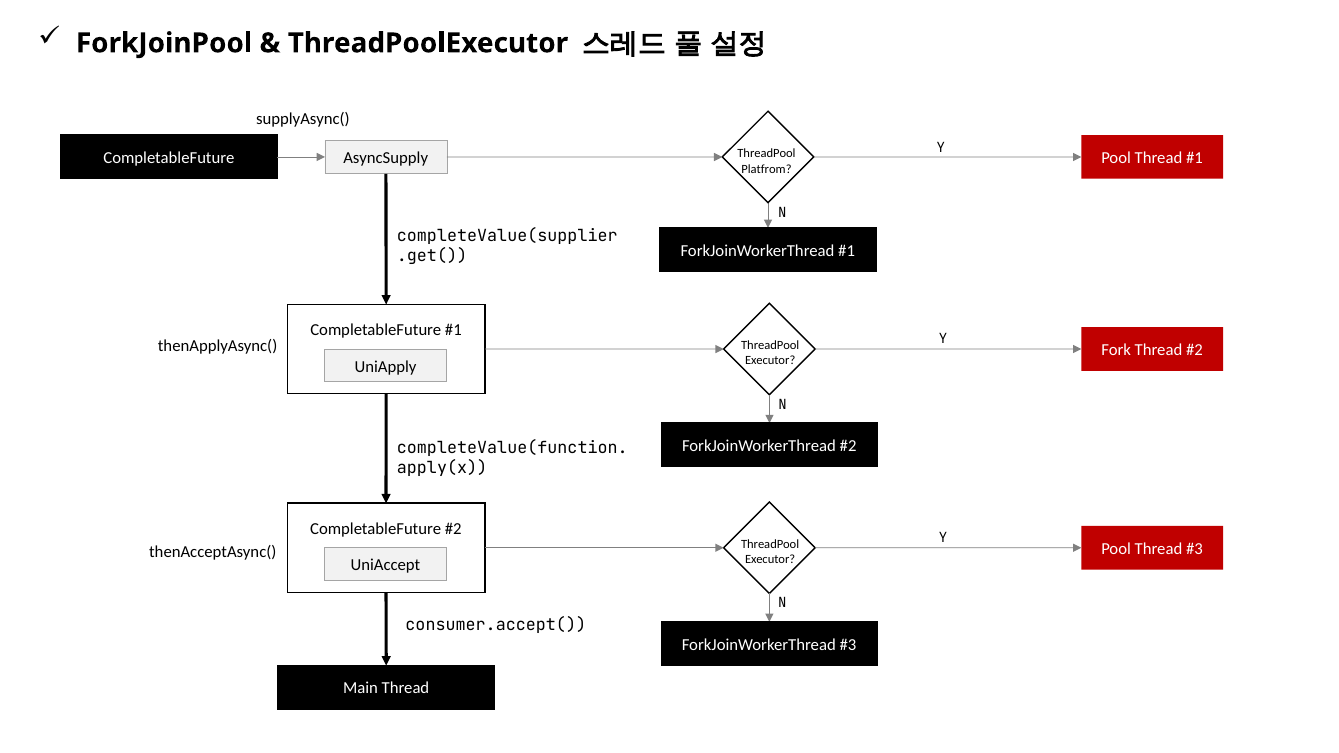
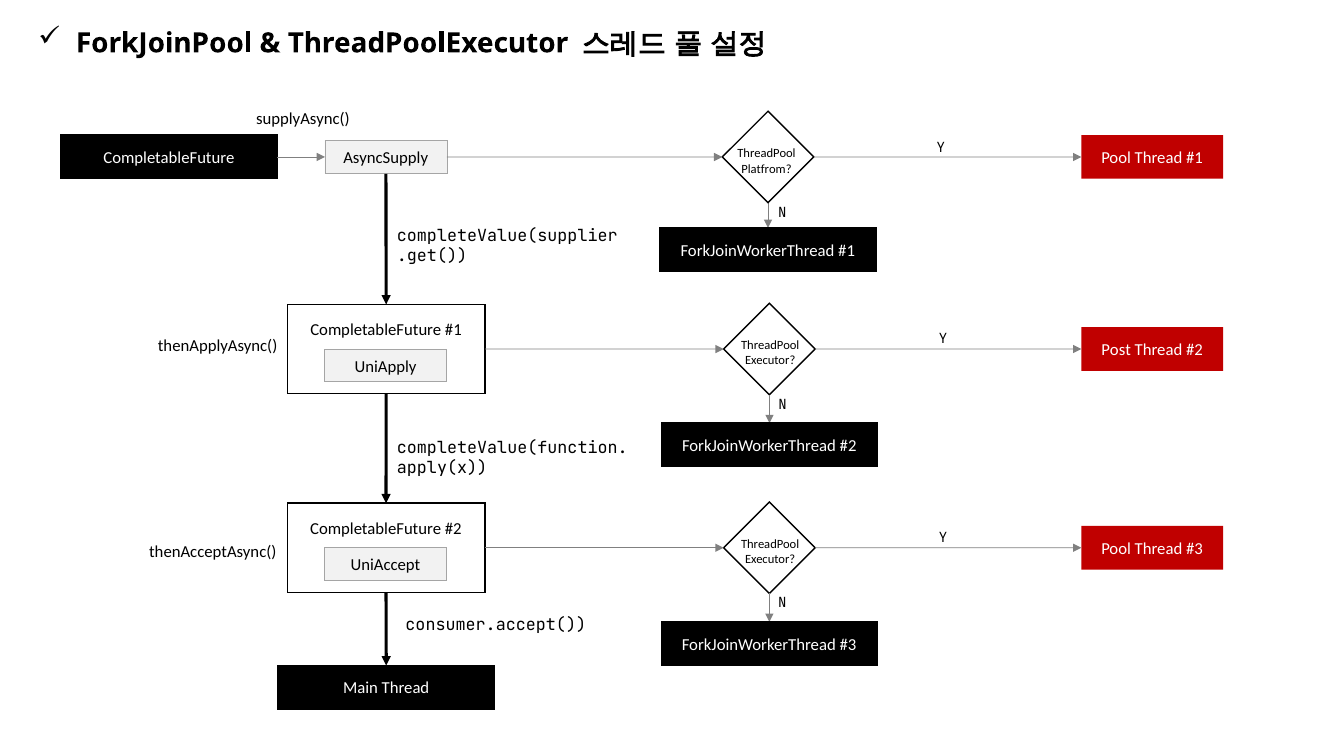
Fork: Fork -> Post (1116, 350)
